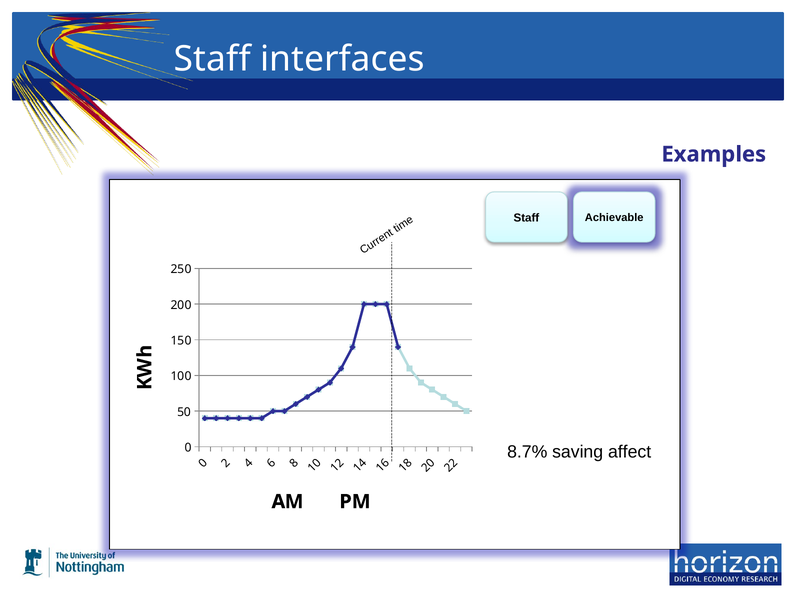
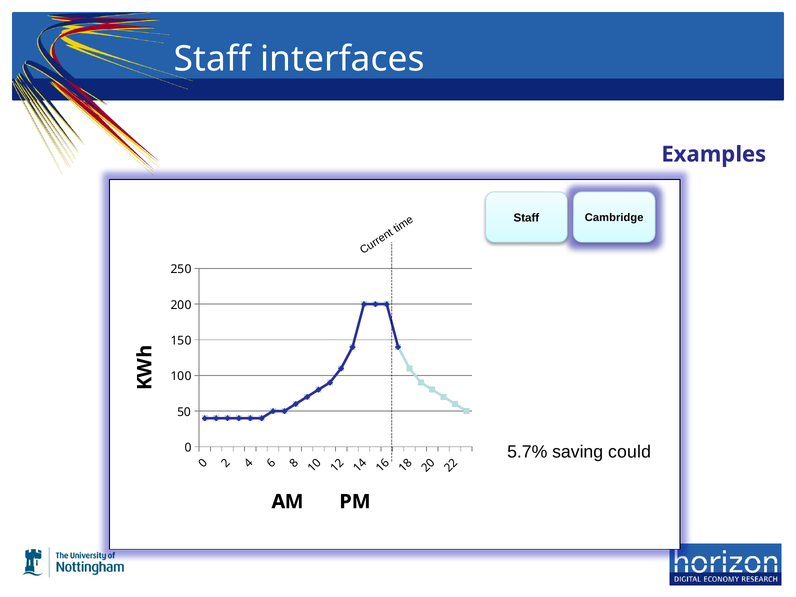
Achievable: Achievable -> Cambridge (614, 218)
8.7%: 8.7% -> 5.7% (527, 452)
affect: affect -> could (630, 452)
